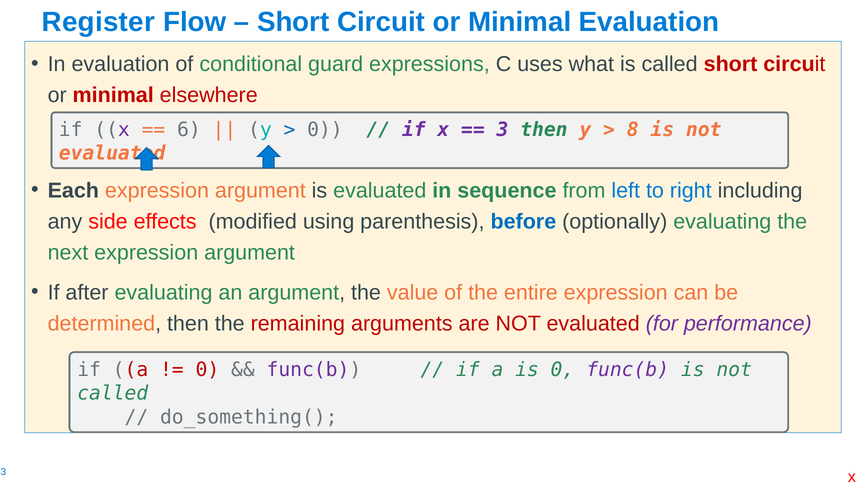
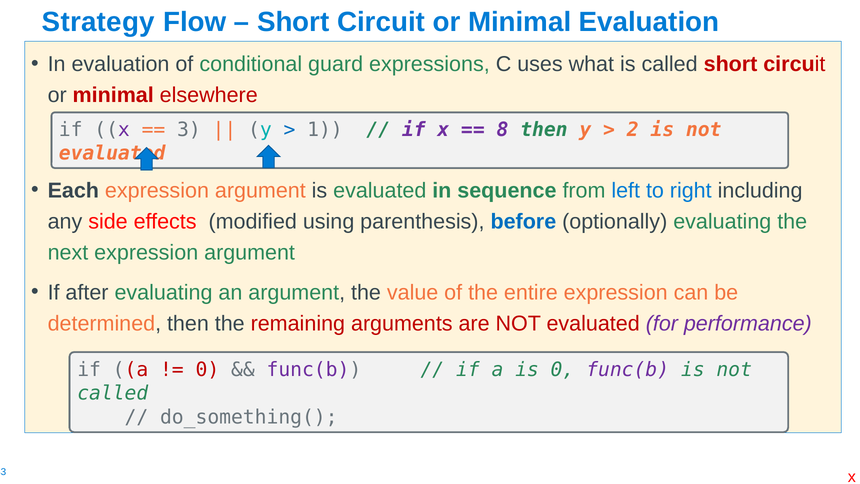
Register: Register -> Strategy (98, 22)
6: 6 -> 3 (189, 130)
0: 0 -> 1 (325, 130)
3: 3 -> 8 (502, 130)
8: 8 -> 2 (633, 130)
